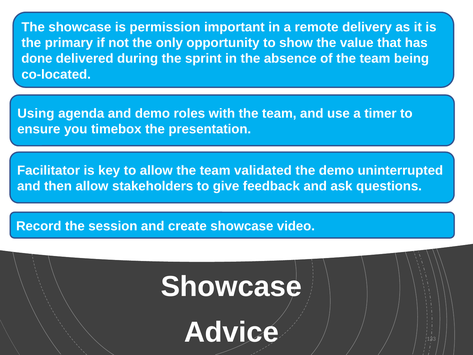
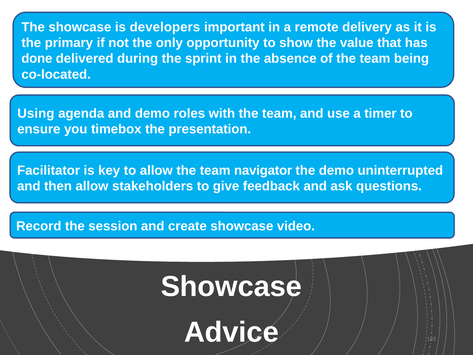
permission: permission -> developers (165, 27)
validated: validated -> navigator (263, 170)
